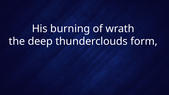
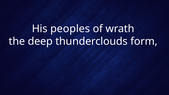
burning: burning -> peoples (70, 29)
